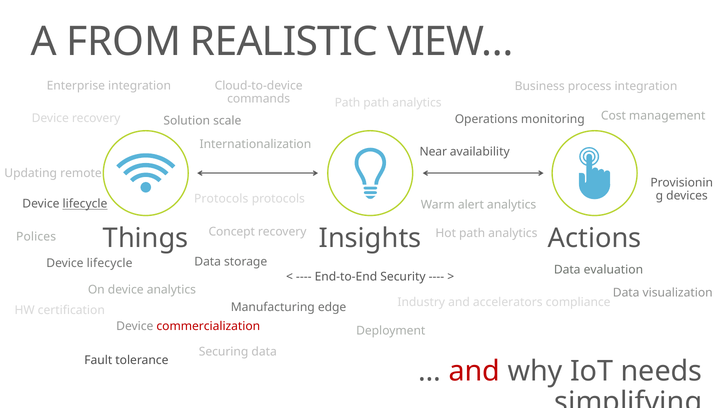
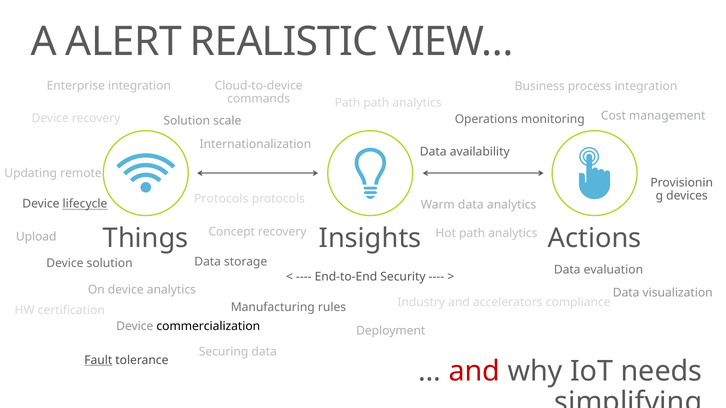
FROM: FROM -> ALERT (124, 42)
Near: Near -> Data (433, 152)
Warm alert: alert -> data (471, 205)
Polices: Polices -> Upload (36, 237)
lifecycle: lifecycle -> solution (110, 263)
edge: edge -> rules (332, 307)
commercialization colour: red -> black (208, 327)
Fault underline: none -> present (98, 361)
